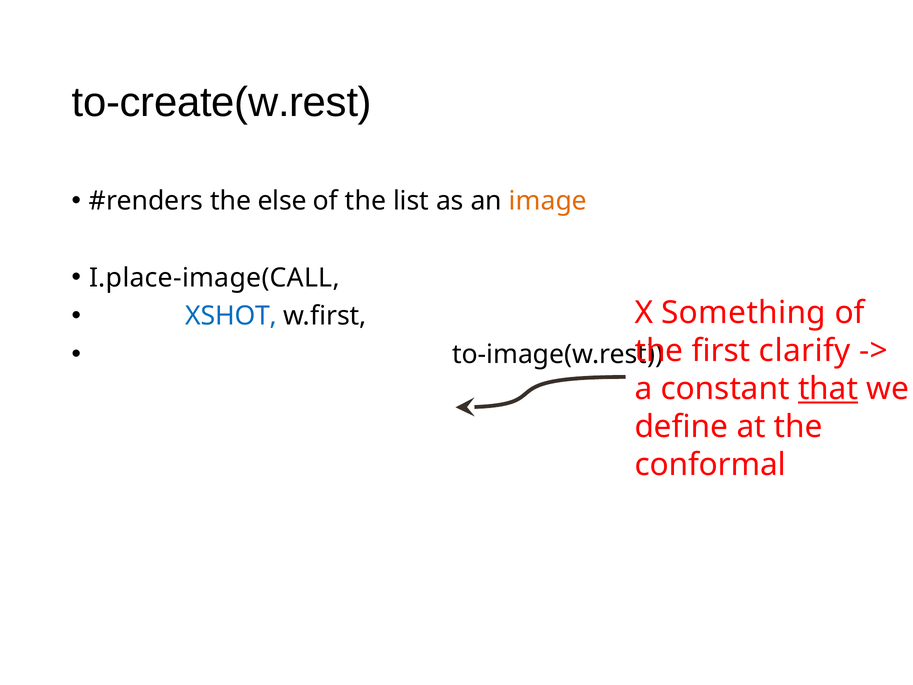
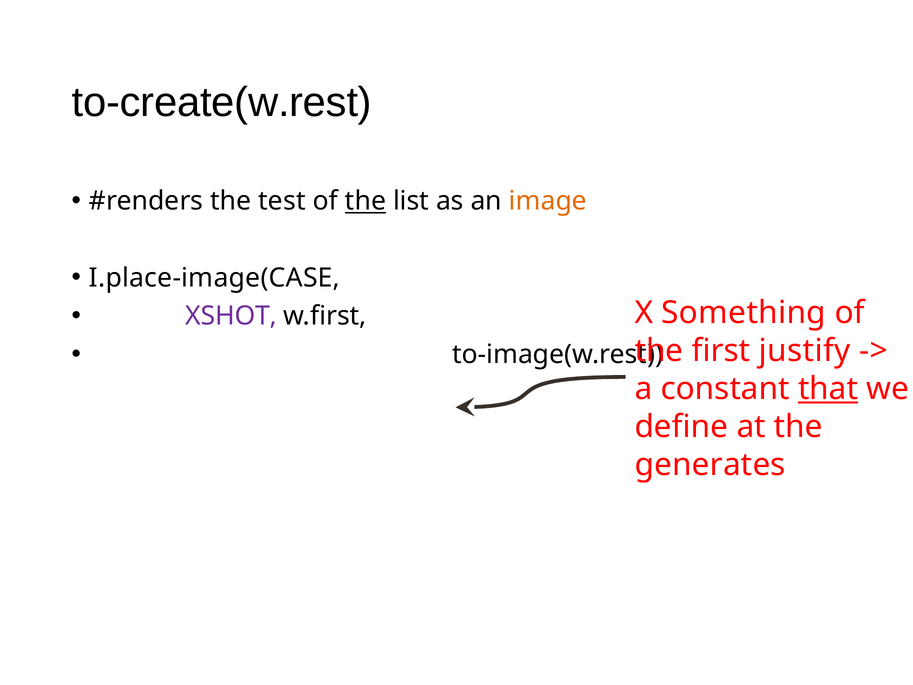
else: else -> test (282, 201)
the underline: none -> present (366, 201)
I.place-image(CALL: I.place-image(CALL -> I.place-image(CASE (215, 278)
XSHOT colour: blue -> purple (231, 316)
clarify: clarify -> justify (805, 351)
conformal: conformal -> generates (710, 465)
